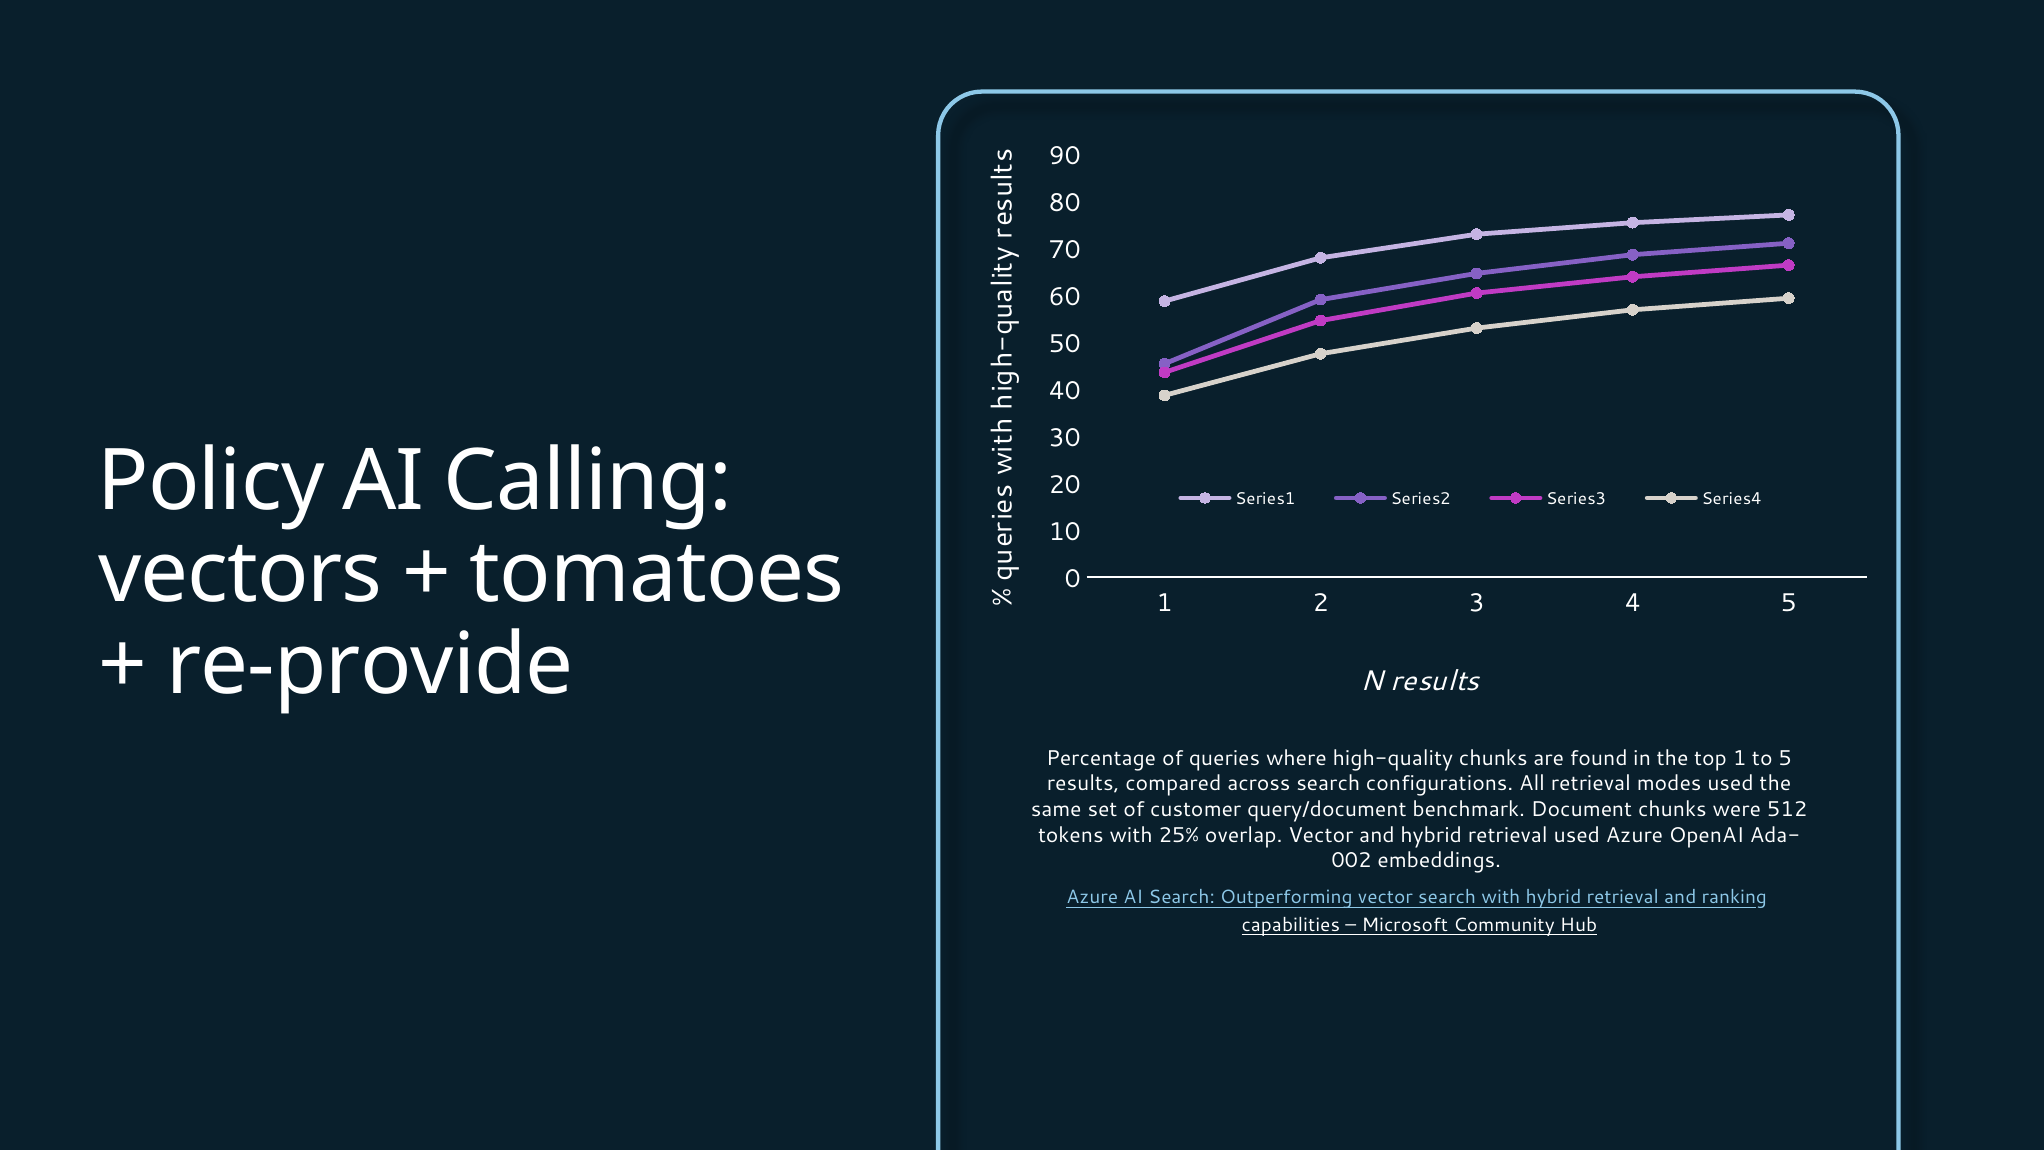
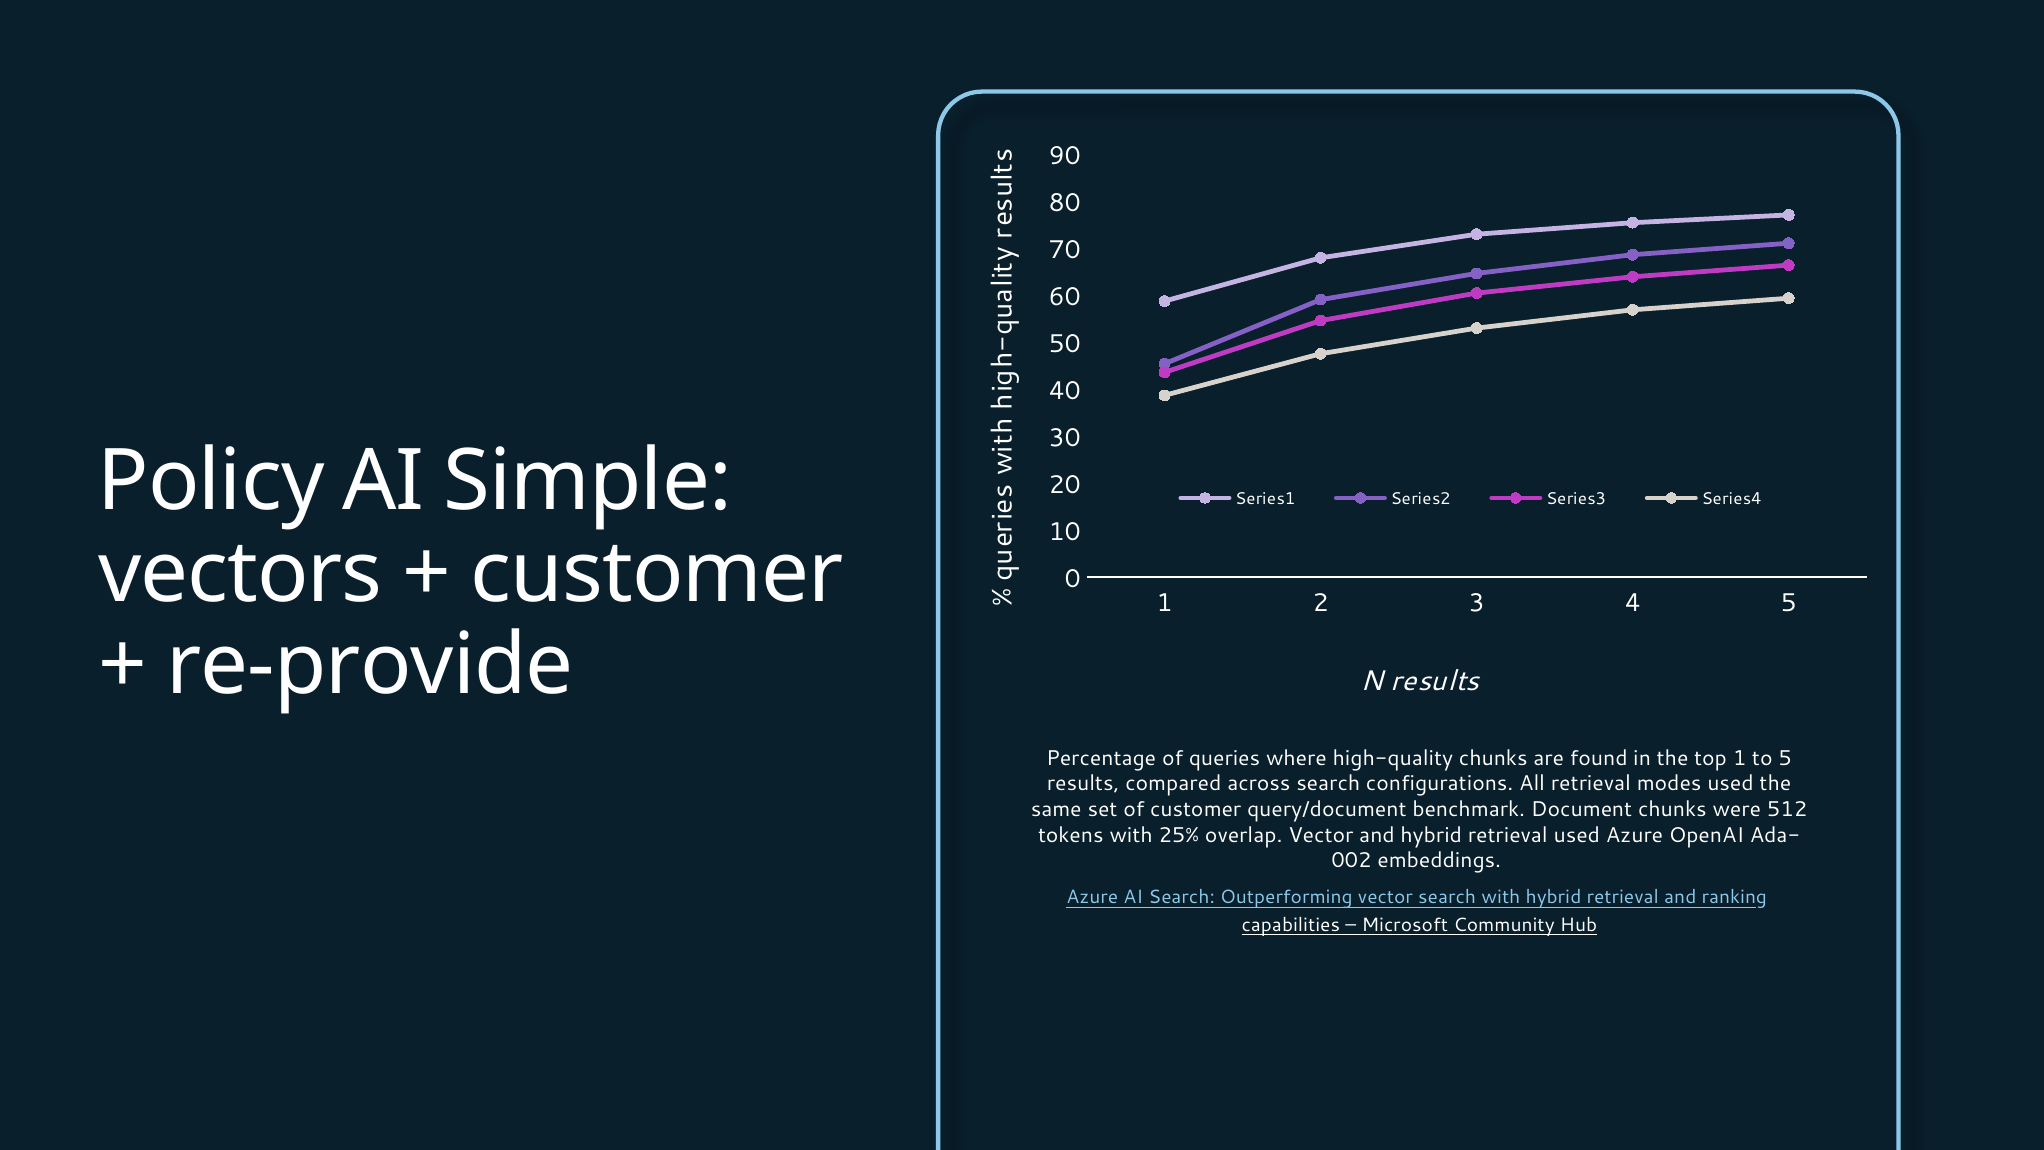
Calling: Calling -> Simple (588, 481)
tomatoes: tomatoes -> customer (657, 573)
